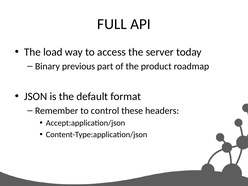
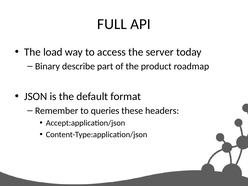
previous: previous -> describe (78, 66)
control: control -> queries (105, 111)
